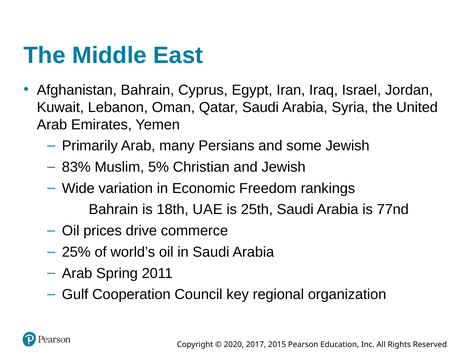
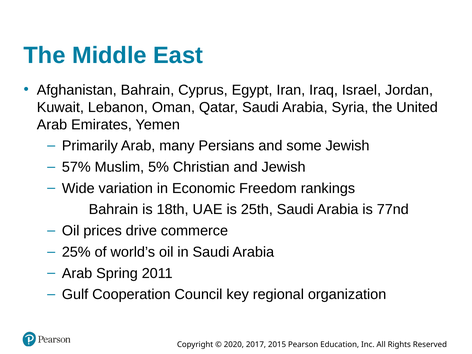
83%: 83% -> 57% (76, 167)
